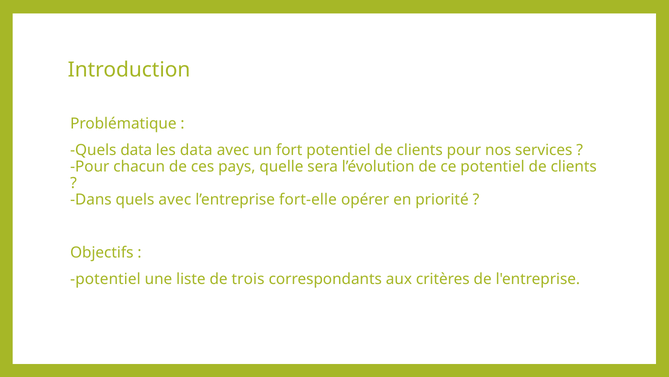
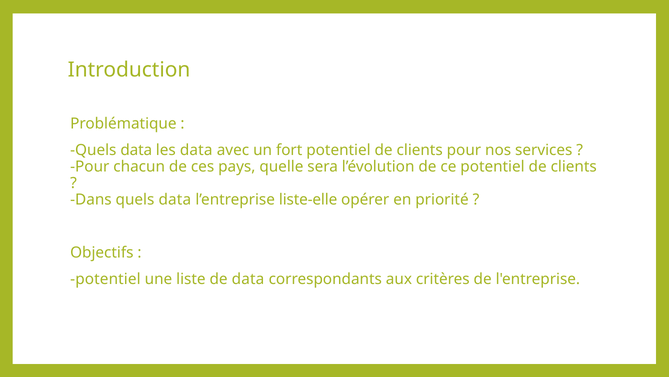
Dans quels avec: avec -> data (175, 200)
fort-elle: fort-elle -> liste-elle (308, 200)
de trois: trois -> data (248, 278)
